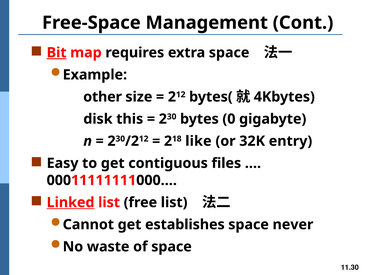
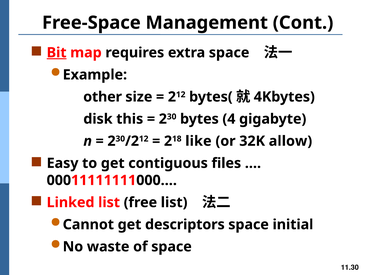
0: 0 -> 4 (229, 119)
entry: entry -> allow (290, 141)
Linked underline: present -> none (71, 203)
establishes: establishes -> descriptors (185, 225)
never: never -> initial (293, 225)
